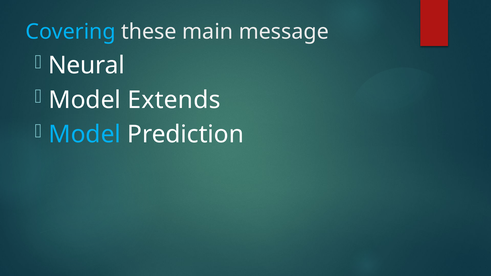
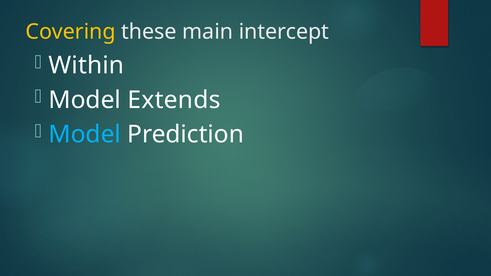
Covering colour: light blue -> yellow (71, 32)
message: message -> intercept (284, 32)
Neural: Neural -> Within (86, 65)
